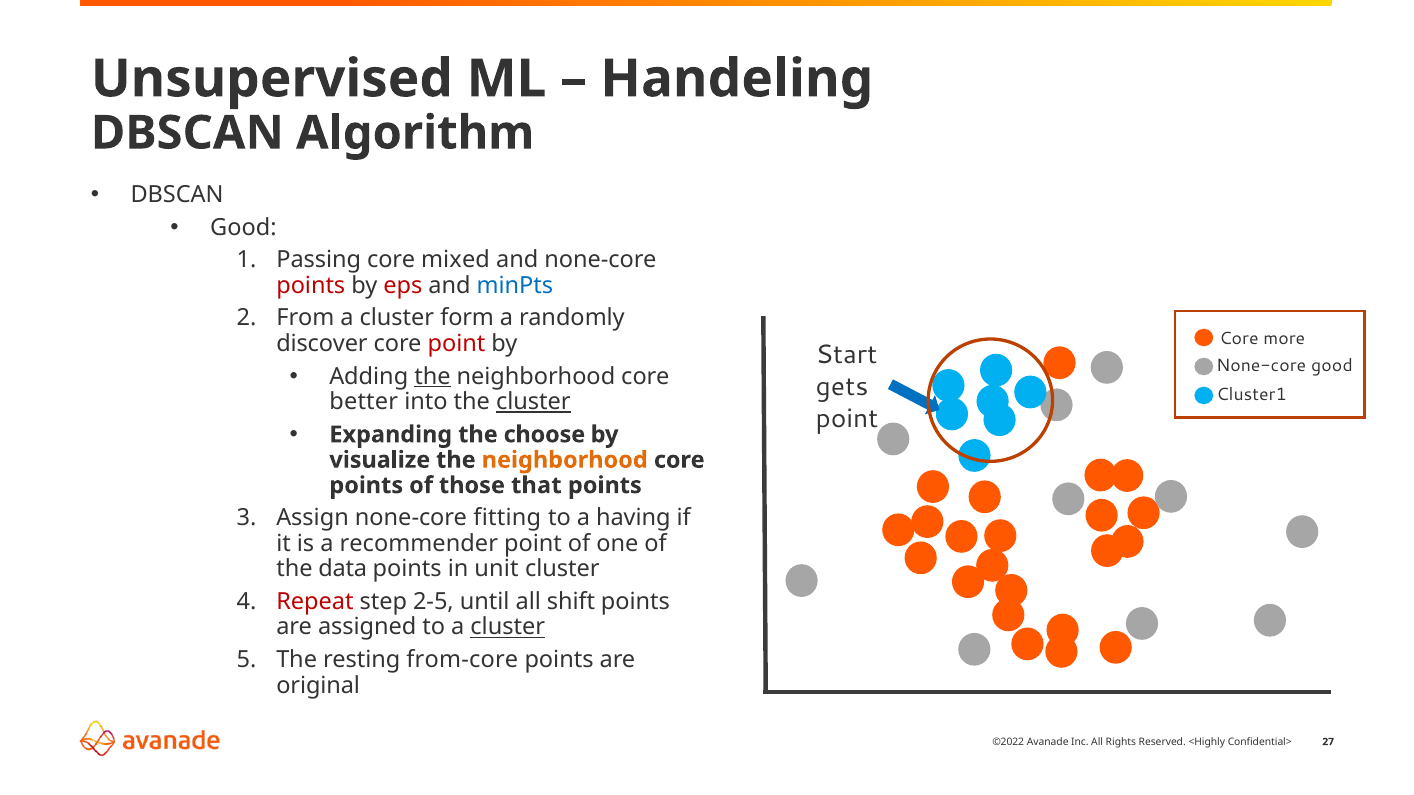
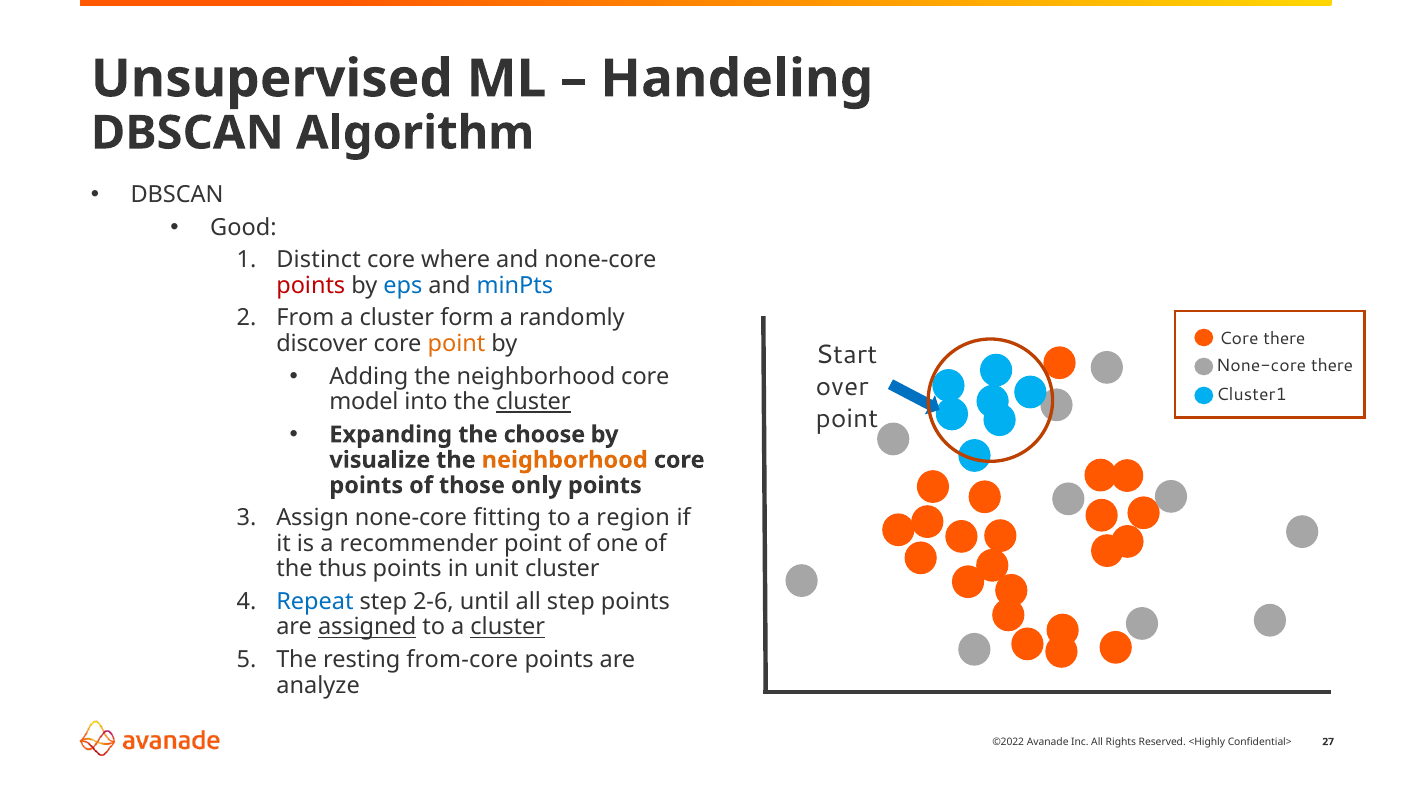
Passing: Passing -> Distinct (319, 260)
mixed: mixed -> where (456, 260)
eps colour: red -> blue (403, 286)
Core more: more -> there (1284, 339)
point colour: red -> orange (457, 344)
None-core good: good -> there (1332, 365)
the underline: present -> none (432, 377)
gets: gets -> over (842, 387)
better: better -> model (364, 402)
that: that -> only (536, 486)
having: having -> region (633, 518)
data: data -> thus (343, 569)
Repeat colour: red -> blue (315, 602)
2-5: 2-5 -> 2-6 (433, 602)
all shift: shift -> step (571, 602)
assigned underline: none -> present (367, 627)
original: original -> analyze (318, 686)
